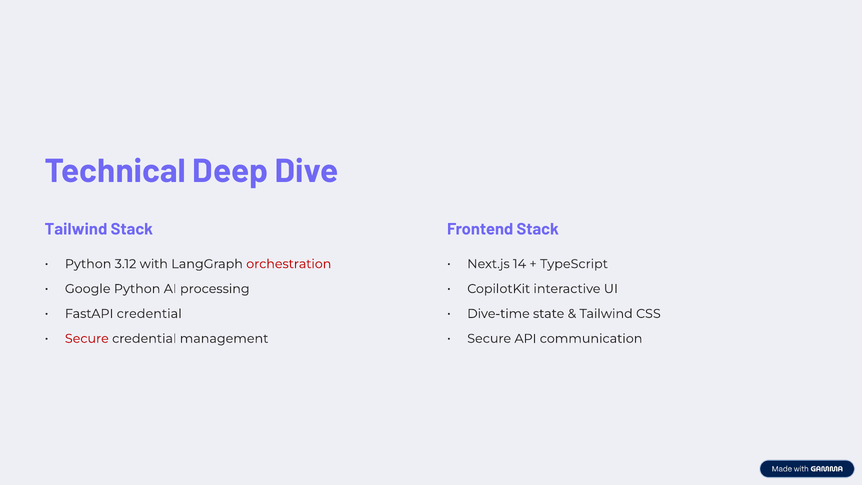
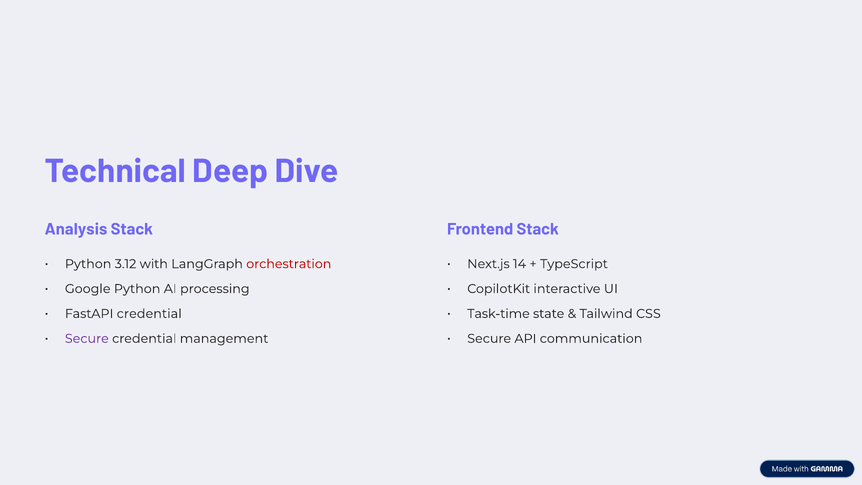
Tailwind: Tailwind -> Analysis (76, 229)
Dive-time: Dive-time -> Task-time (498, 314)
Secure colour: red -> purple (87, 339)
